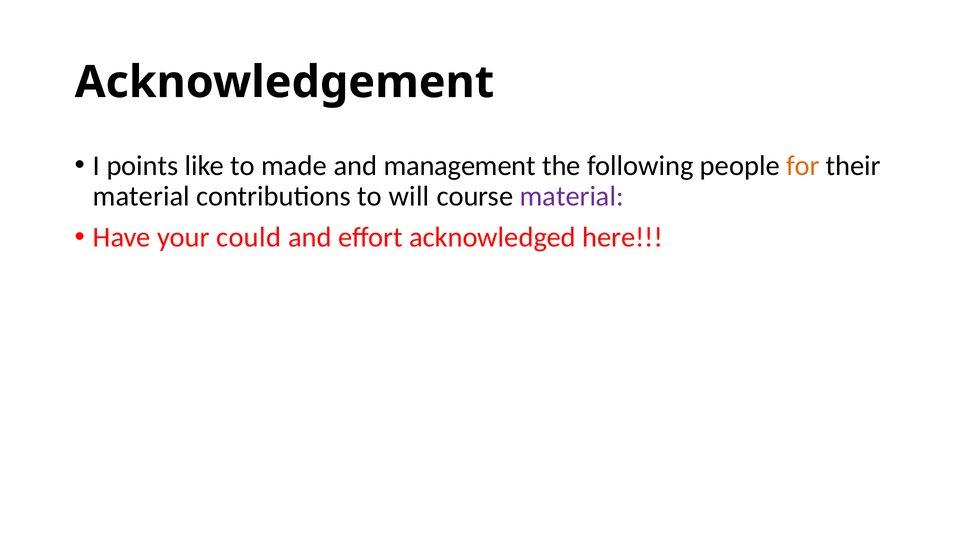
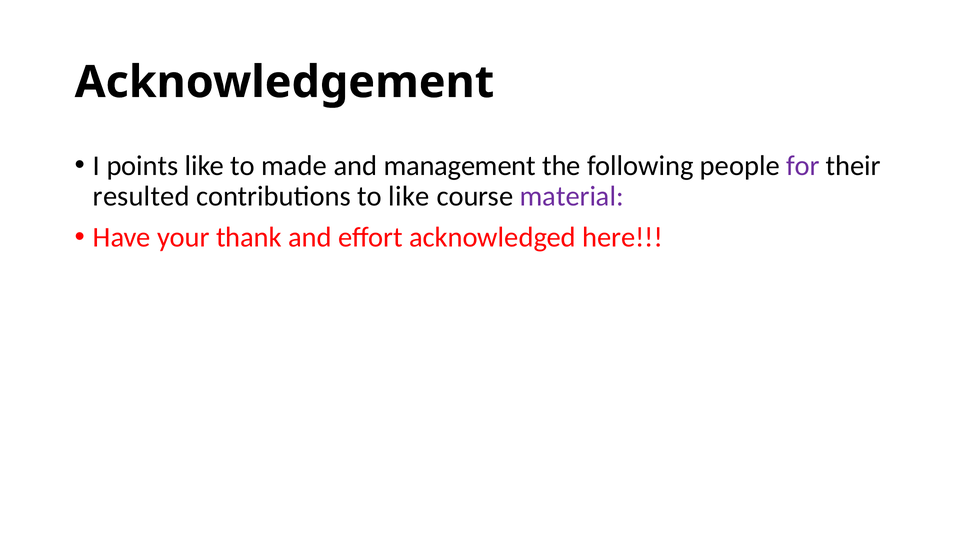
for colour: orange -> purple (803, 166)
material: material -> resulted (141, 196)
to will: will -> like (409, 196)
could: could -> thank (249, 237)
